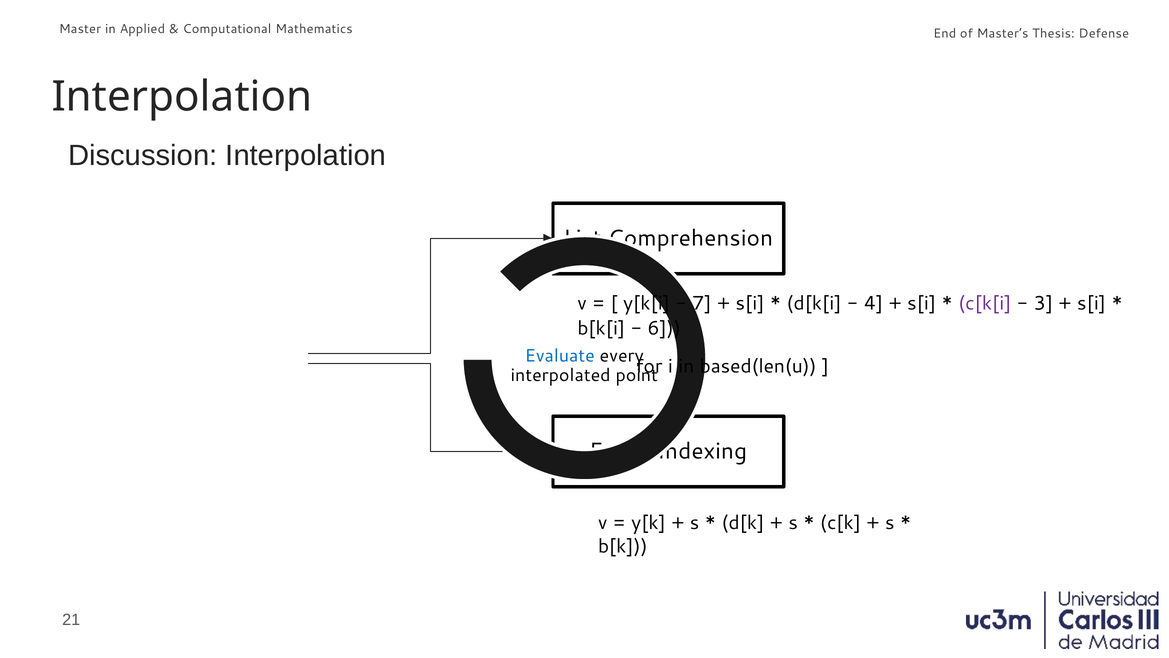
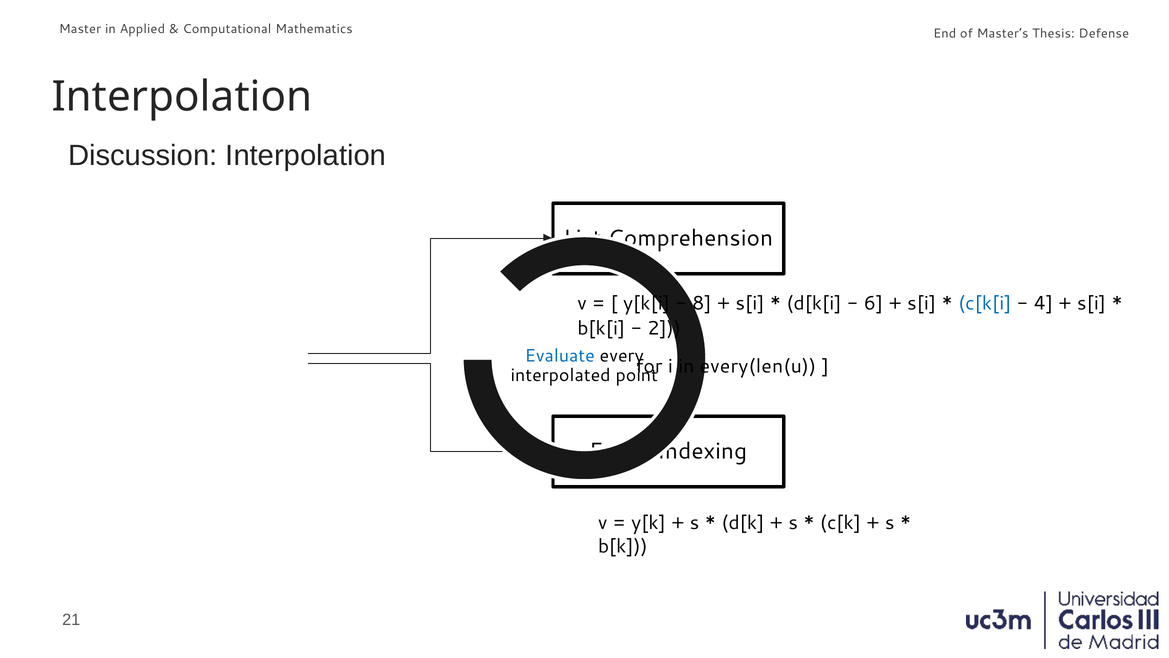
7: 7 -> 8 (702, 303)
4: 4 -> 6 (873, 303)
c[k[i colour: purple -> blue (985, 303)
3: 3 -> 4 (1043, 303)
6: 6 -> 2 (664, 328)
based(len(u: based(len(u -> every(len(u (758, 366)
